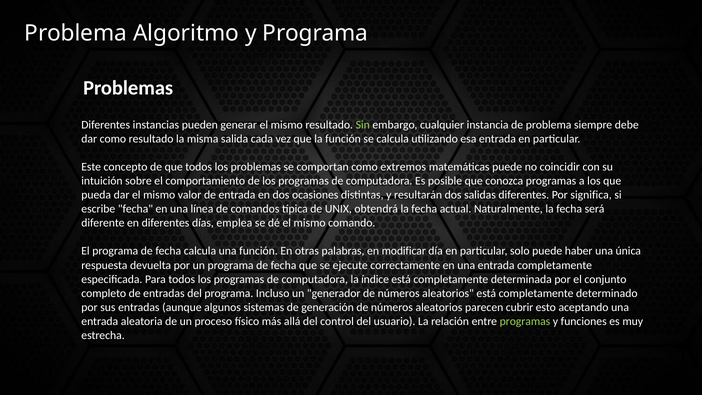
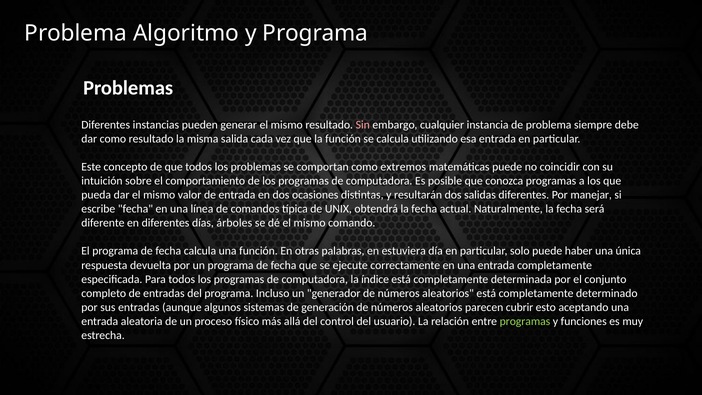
Sin colour: light green -> pink (363, 125)
significa: significa -> manejar (591, 195)
emplea: emplea -> árboles (234, 223)
modificar: modificar -> estuviera (404, 251)
